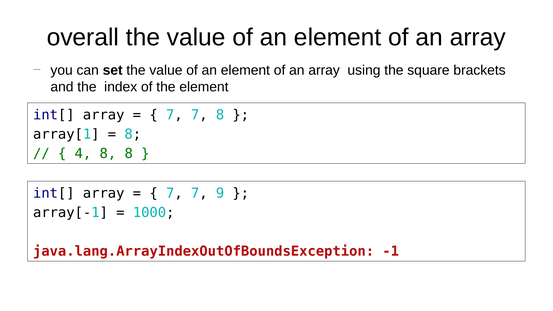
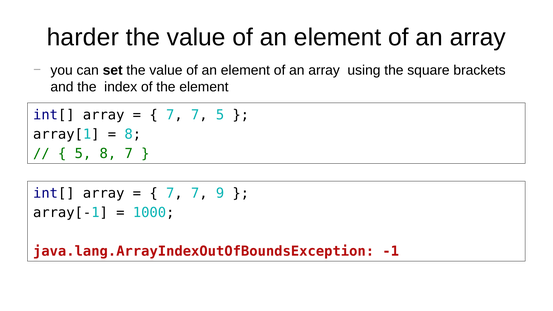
overall: overall -> harder (83, 37)
7 8: 8 -> 5 (220, 115)
4: 4 -> 5 (83, 154)
8 8: 8 -> 7 (129, 154)
